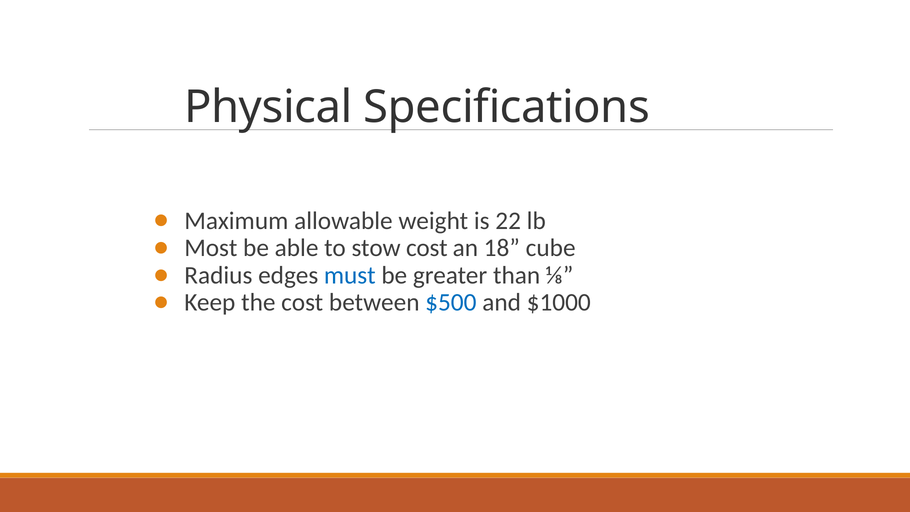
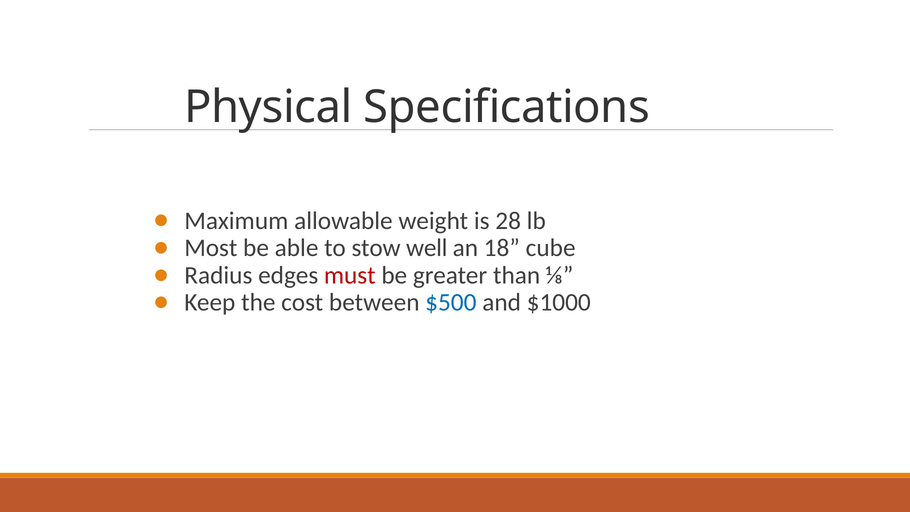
22: 22 -> 28 (508, 221)
stow cost: cost -> well (427, 248)
must colour: blue -> red (350, 275)
